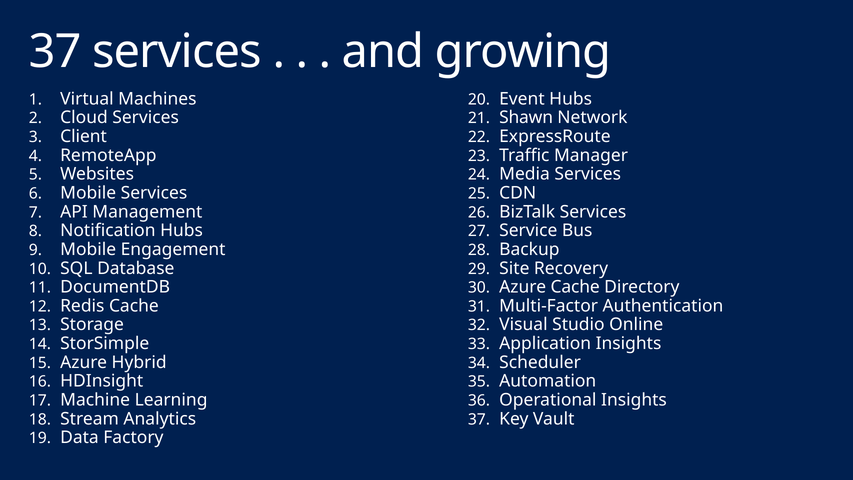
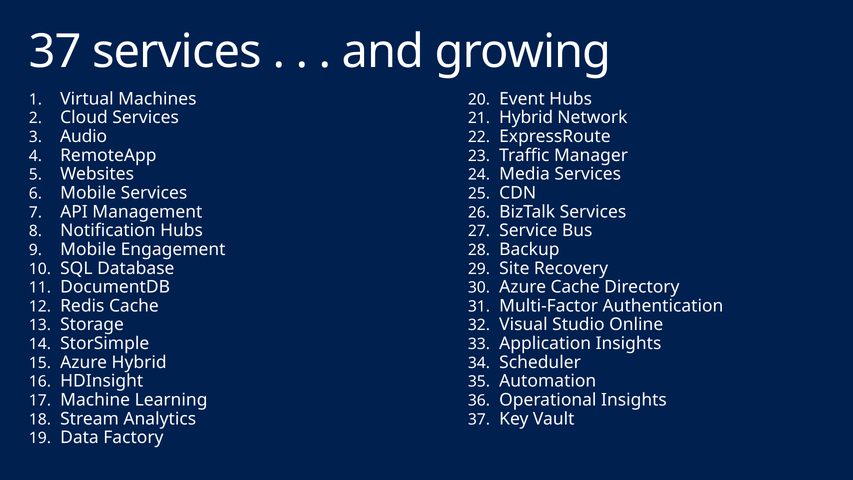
Shawn: Shawn -> Hybrid (526, 118)
Client: Client -> Audio (84, 136)
